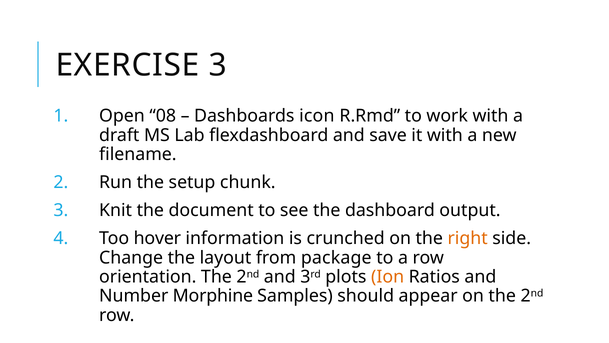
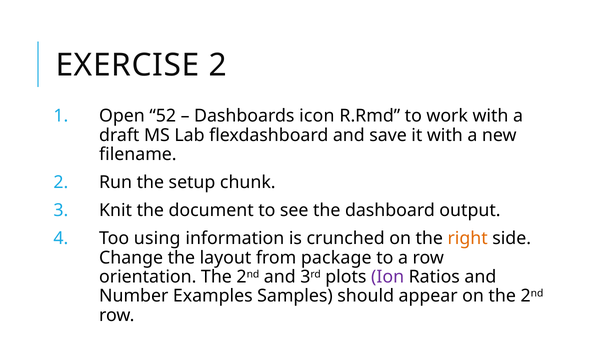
EXERCISE 3: 3 -> 2 (218, 65)
08: 08 -> 52 (163, 116)
hover: hover -> using (157, 238)
Ion colour: orange -> purple (388, 277)
Morphine: Morphine -> Examples (213, 296)
